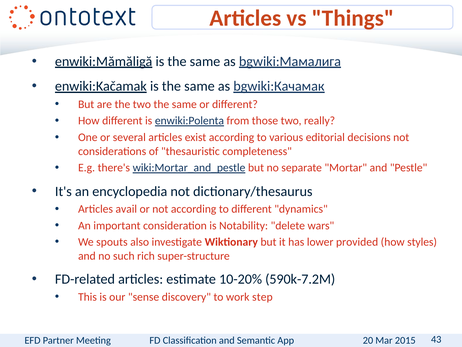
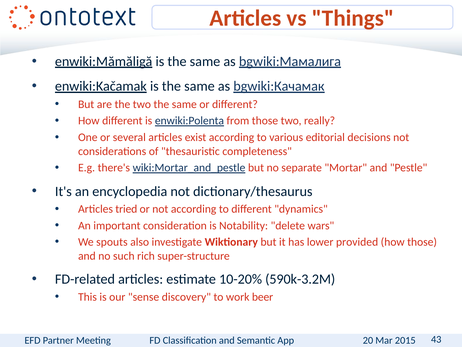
avail: avail -> tried (126, 209)
how styles: styles -> those (422, 242)
590k-7.2M: 590k-7.2M -> 590k-3.2M (300, 279)
step: step -> beer (263, 297)
